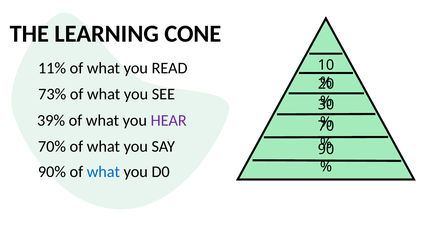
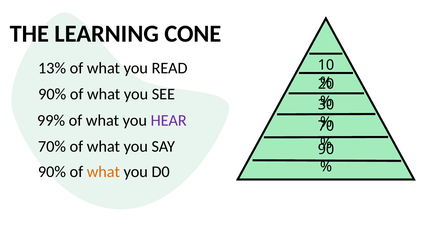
11%: 11% -> 13% (52, 68)
73%: 73% -> 90% (52, 94)
39%: 39% -> 99% (51, 120)
what colour: blue -> orange (103, 171)
